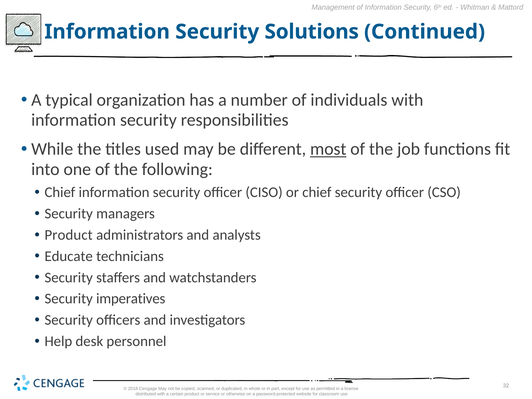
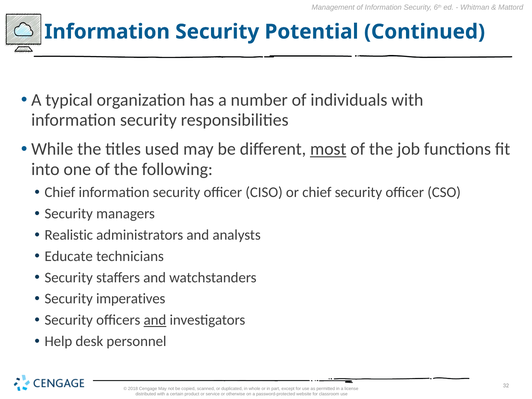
Solutions: Solutions -> Potential (312, 32)
Product: Product -> Realistic (69, 235)
and underline: none -> present (155, 320)
